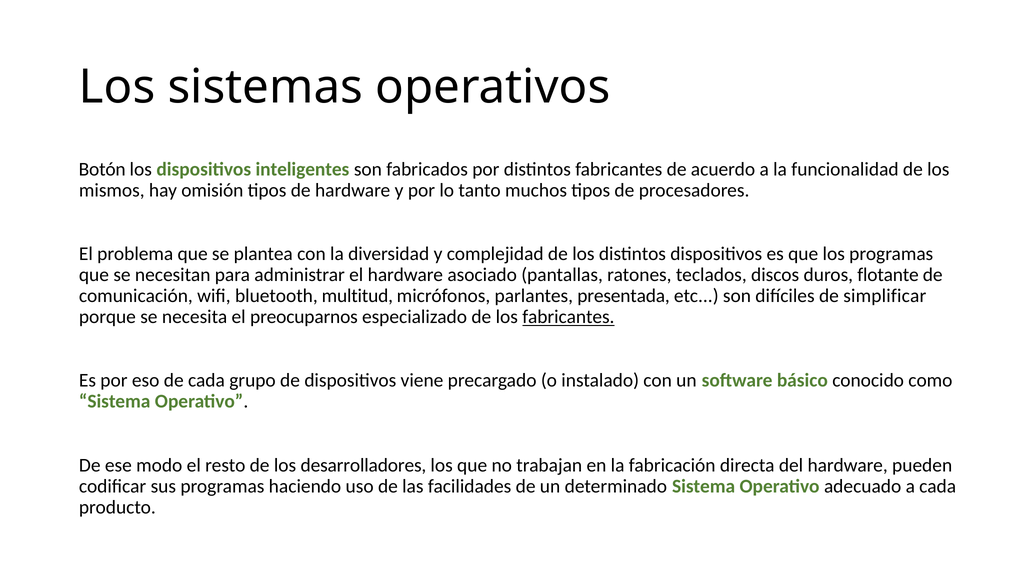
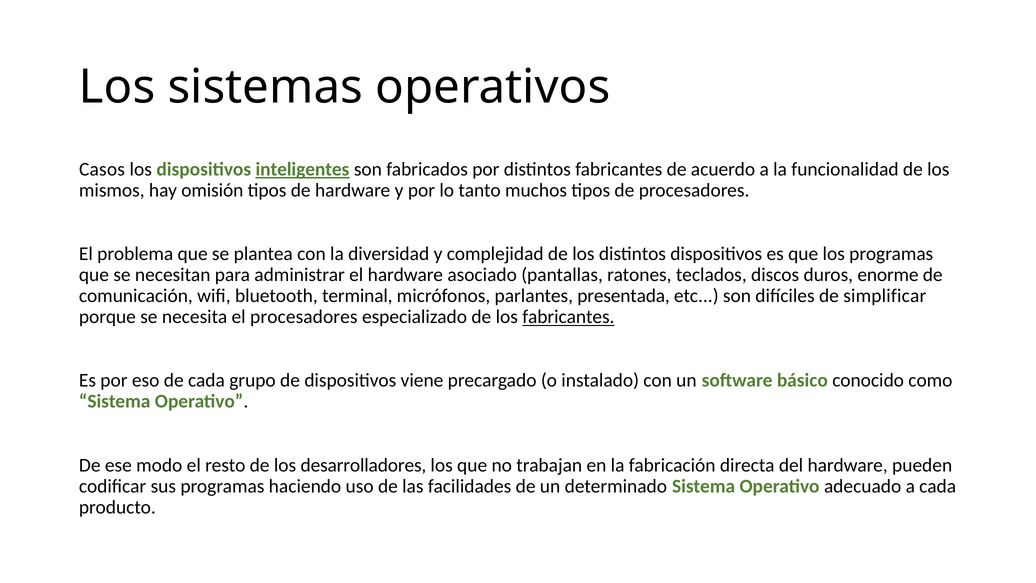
Botón: Botón -> Casos (102, 169)
inteligentes underline: none -> present (302, 169)
flotante: flotante -> enorme (888, 275)
multitud: multitud -> terminal (357, 296)
el preocuparnos: preocuparnos -> procesadores (304, 317)
